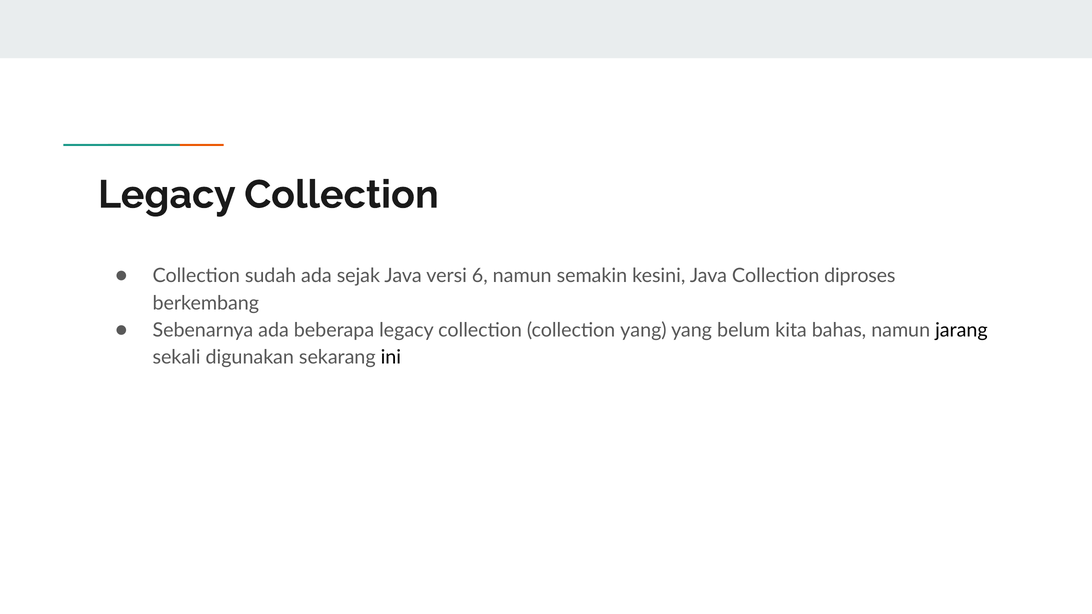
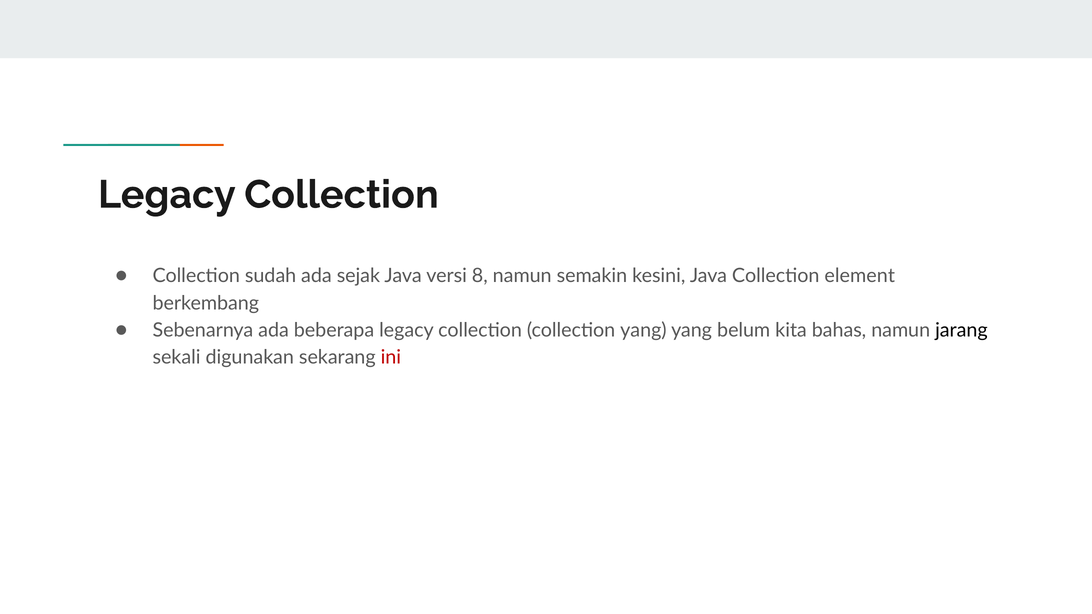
6: 6 -> 8 (480, 276)
diproses: diproses -> element (860, 276)
ini colour: black -> red (391, 358)
